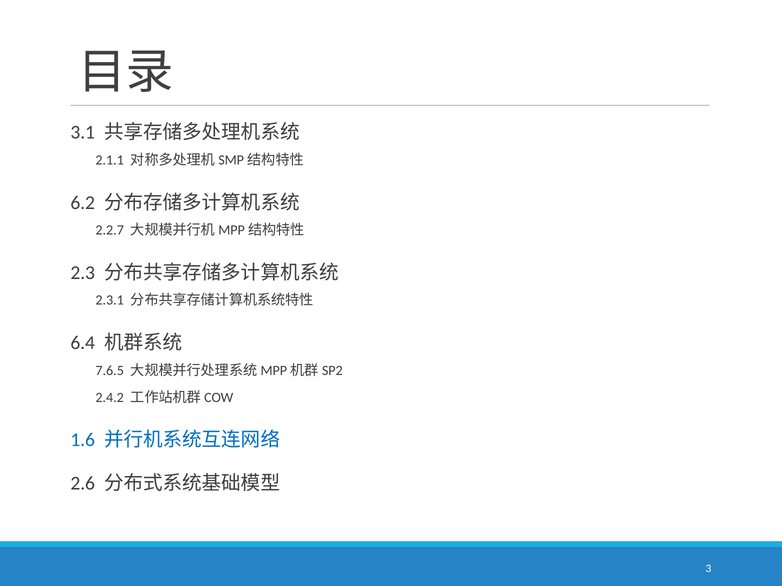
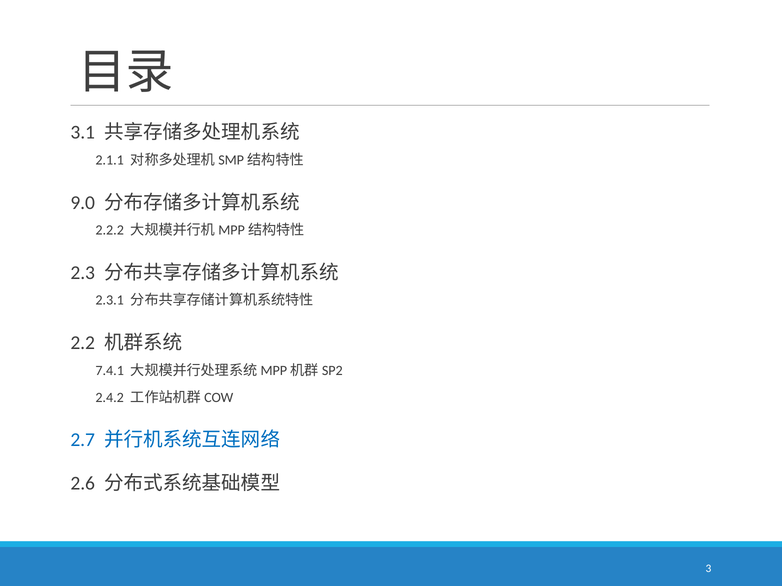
6.2: 6.2 -> 9.0 (83, 203)
2.2.7: 2.2.7 -> 2.2.2 (110, 230)
6.4: 6.4 -> 2.2 (83, 343)
7.6.5: 7.6.5 -> 7.4.1 (110, 371)
1.6: 1.6 -> 2.7 (83, 440)
